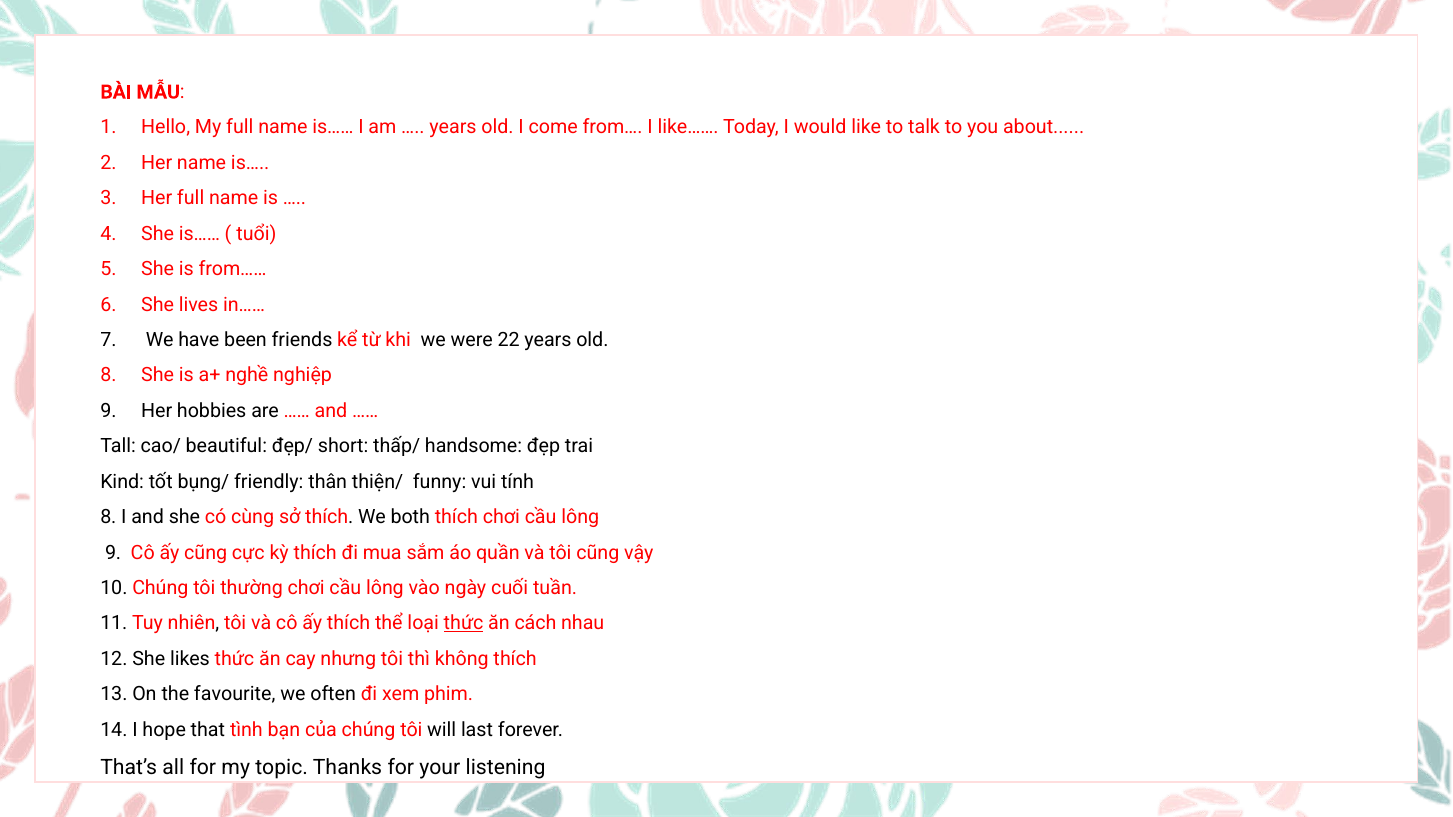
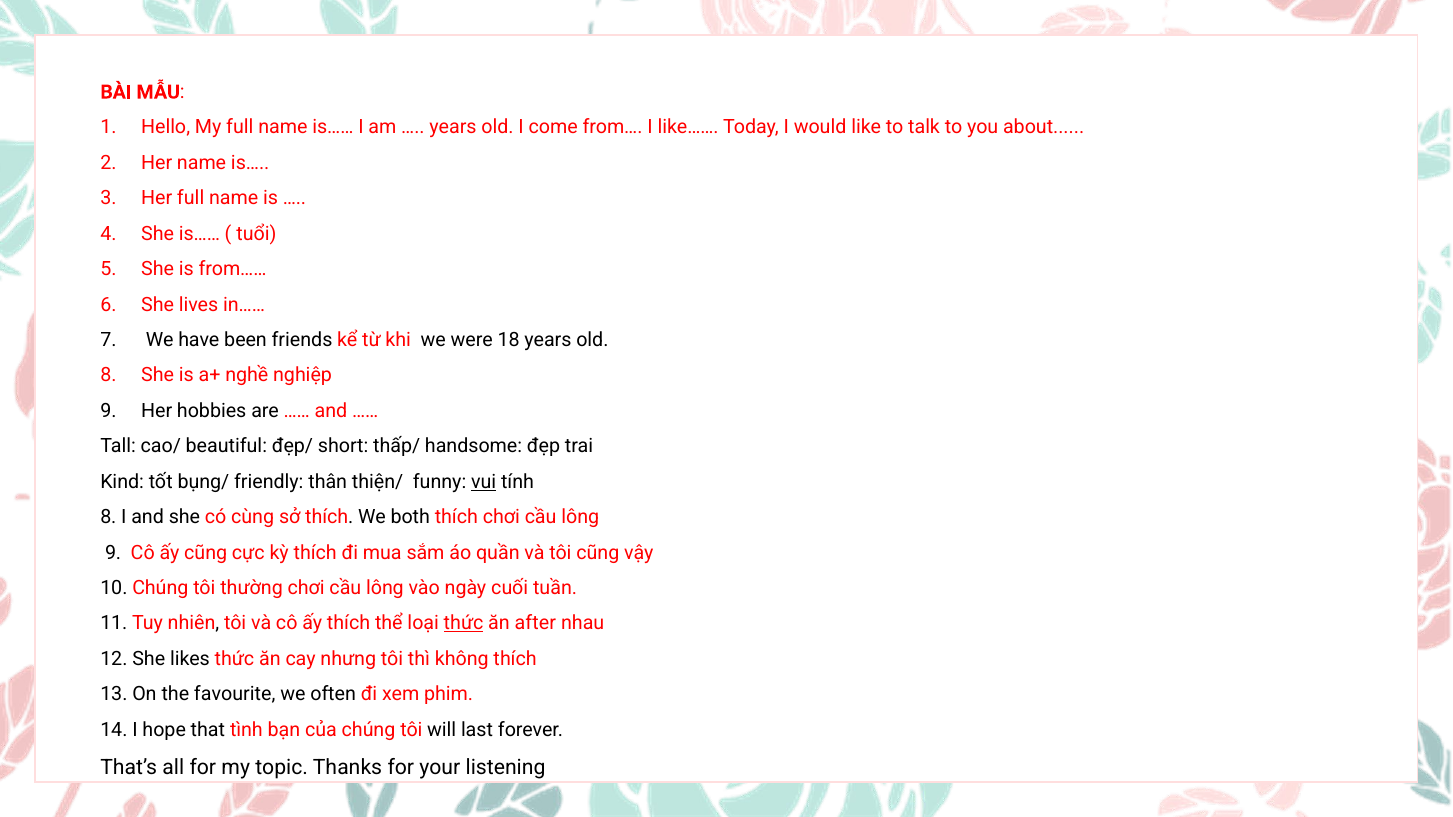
22: 22 -> 18 (509, 340)
vui underline: none -> present (484, 482)
cách: cách -> after (535, 624)
